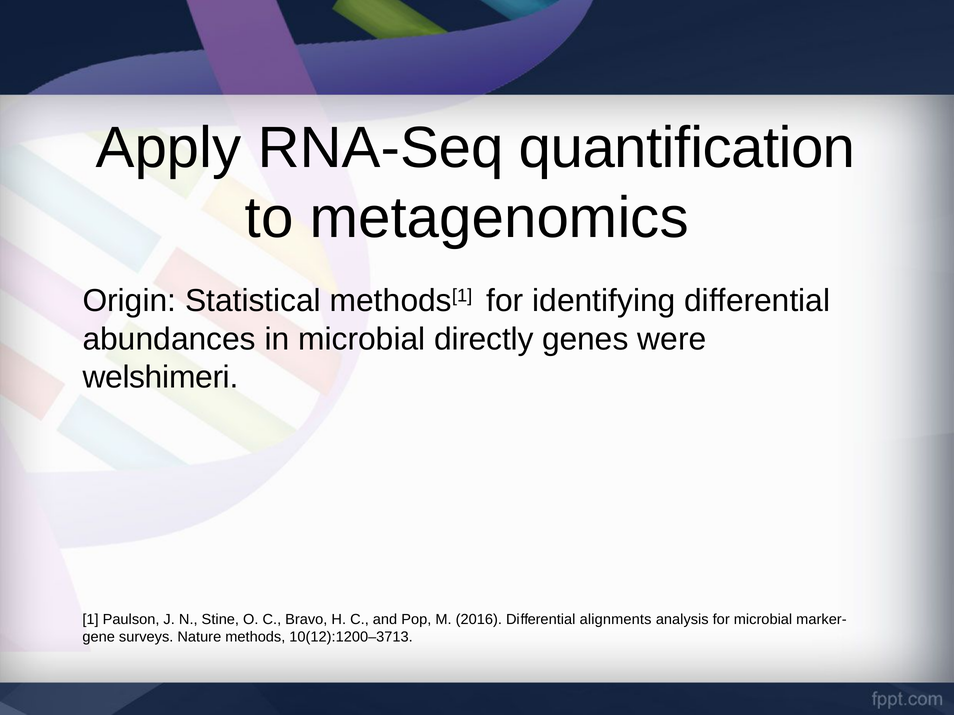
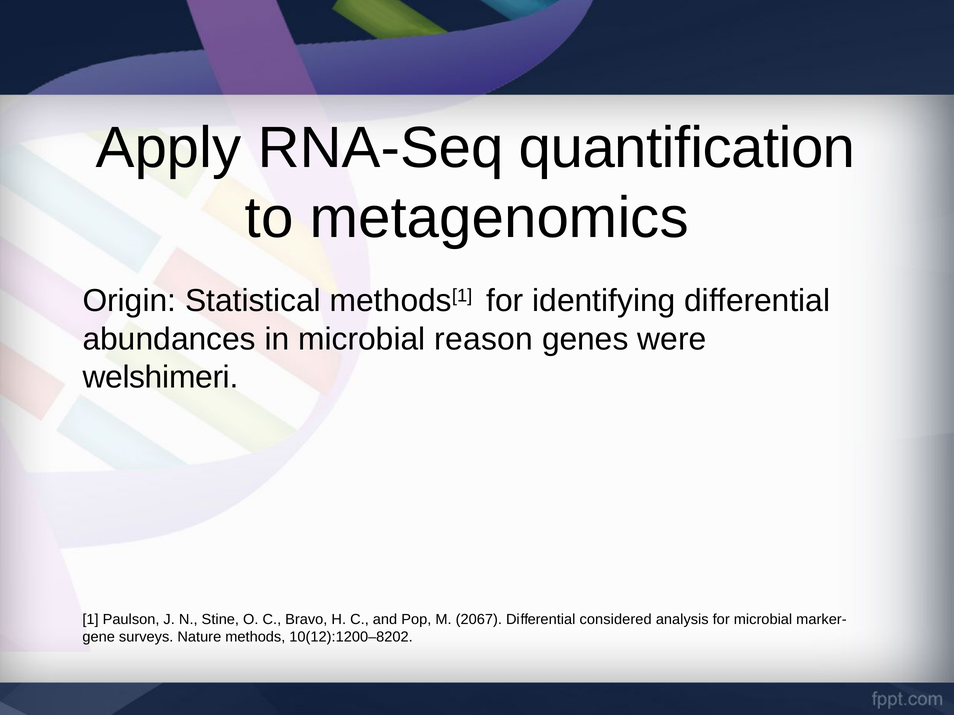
directly: directly -> reason (484, 339)
2016: 2016 -> 2067 (479, 620)
alignments: alignments -> considered (616, 620)
10(12):1200–3713: 10(12):1200–3713 -> 10(12):1200–8202 (351, 638)
